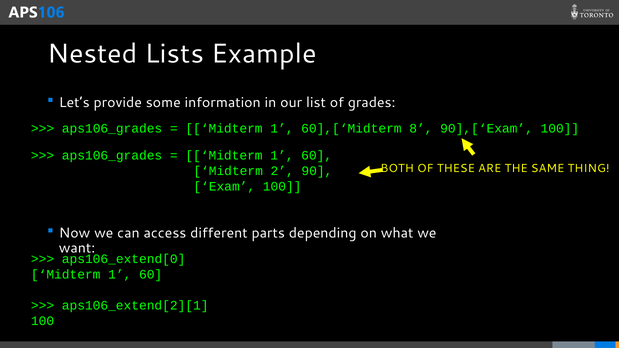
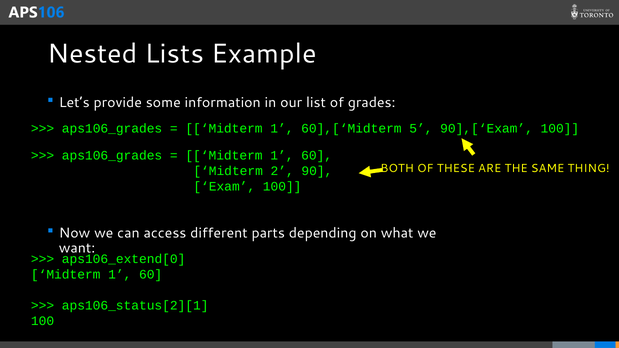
8: 8 -> 5 (421, 129)
aps106_extend[2][1: aps106_extend[2][1 -> aps106_status[2][1 (135, 306)
